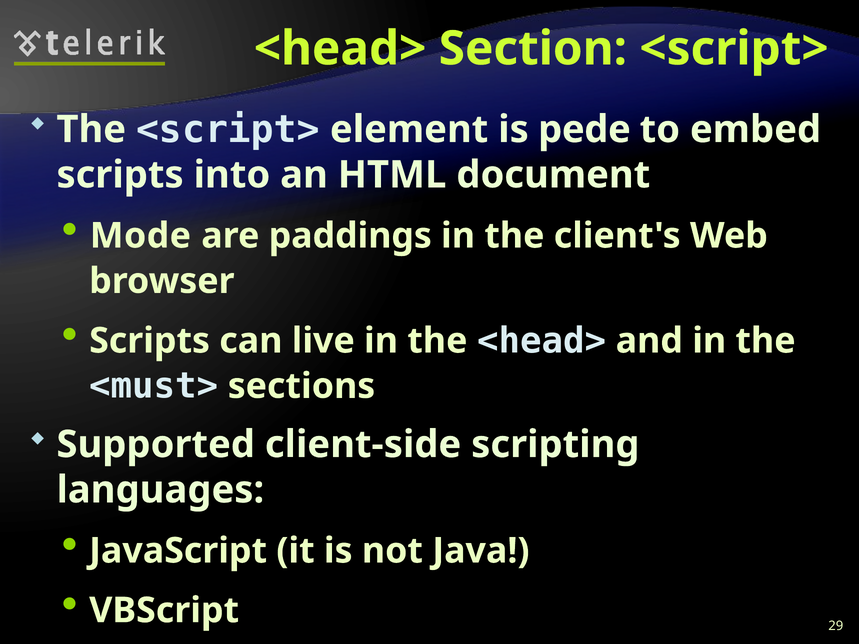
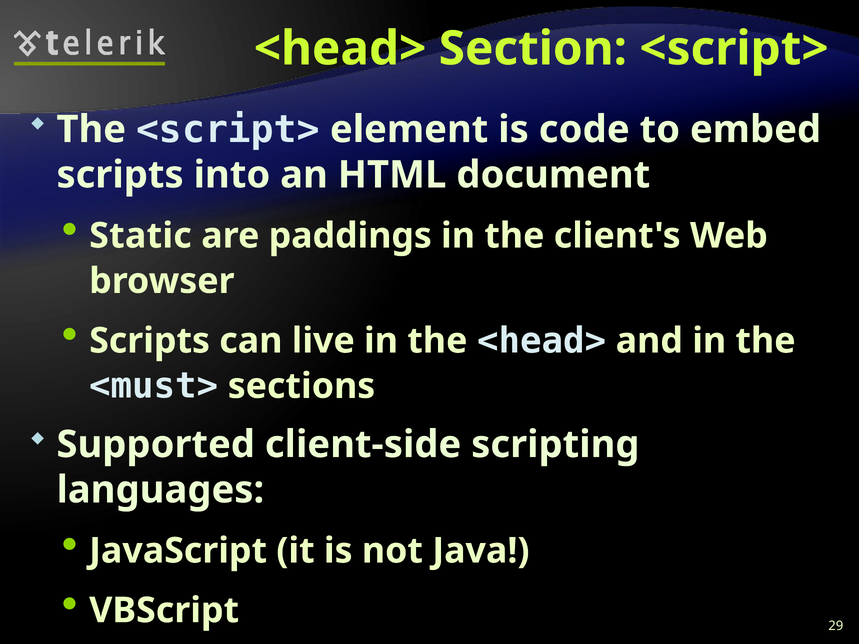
pede: pede -> code (584, 130)
Mode: Mode -> Static (140, 236)
